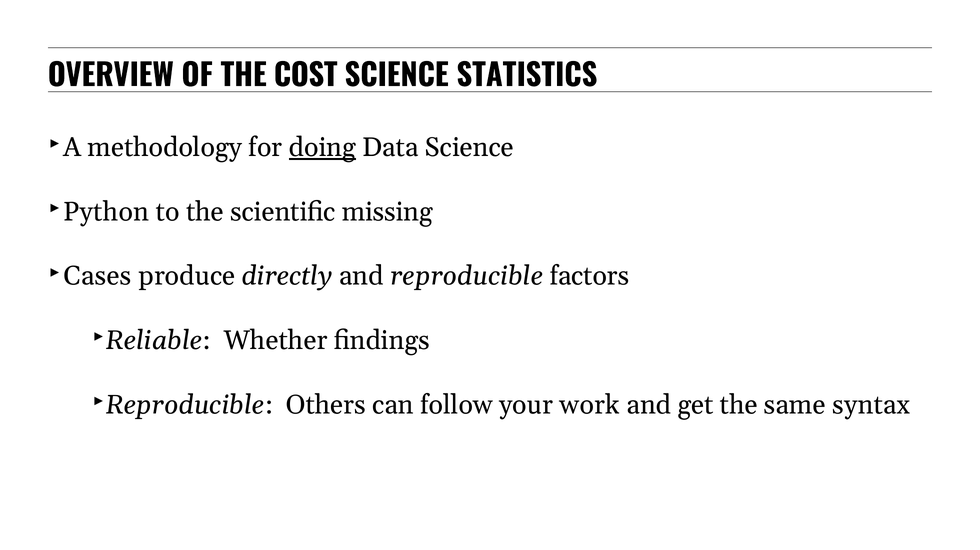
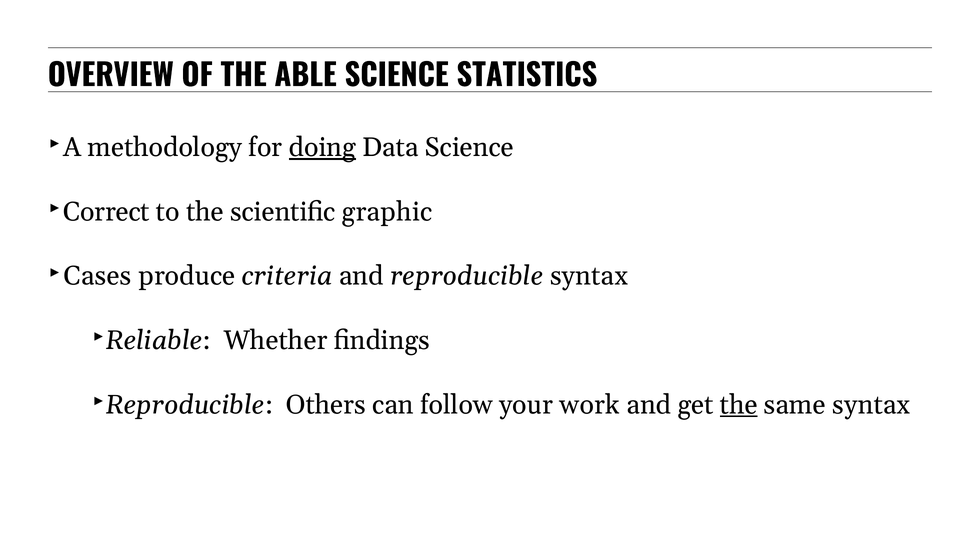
COST: COST -> ABLE (306, 76)
Python: Python -> Correct (106, 212)
missing: missing -> graphic (387, 212)
directly: directly -> criteria (287, 276)
reproducible factors: factors -> syntax (589, 276)
the underline: none -> present (739, 405)
